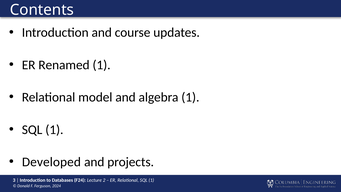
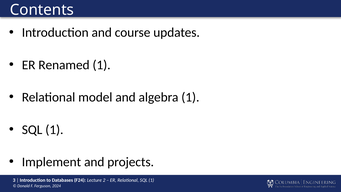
Developed: Developed -> Implement (51, 162)
